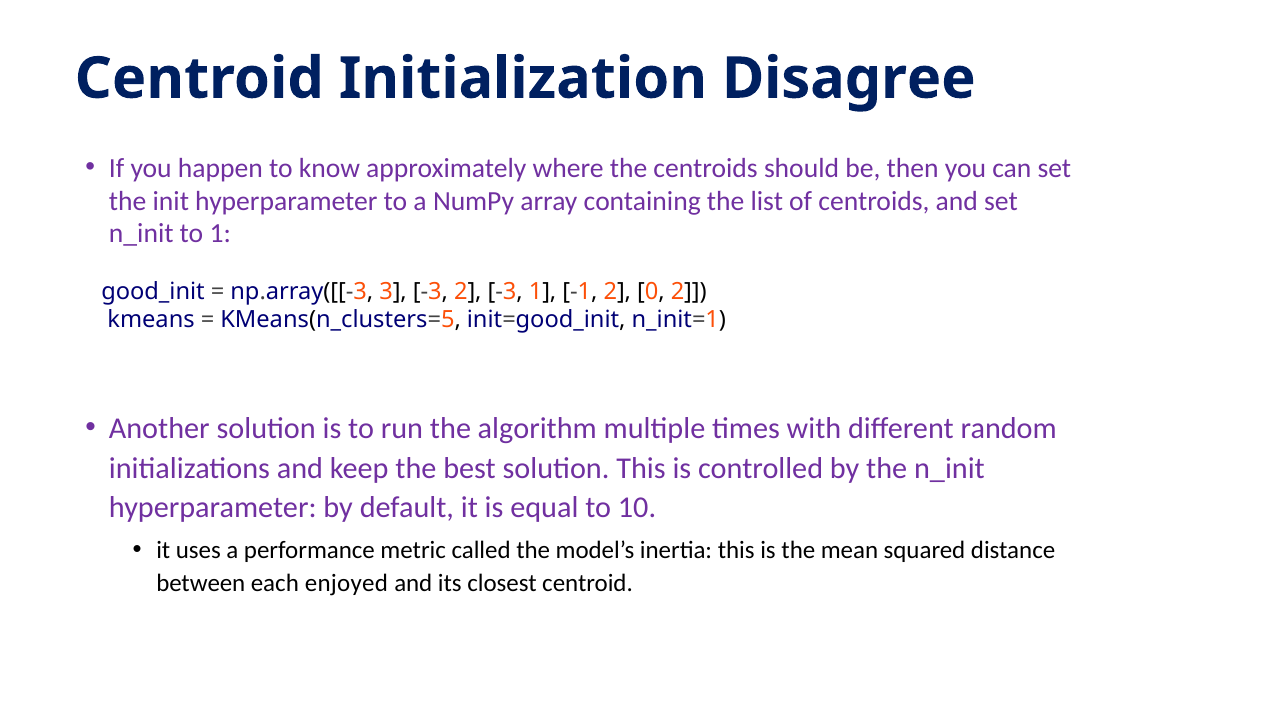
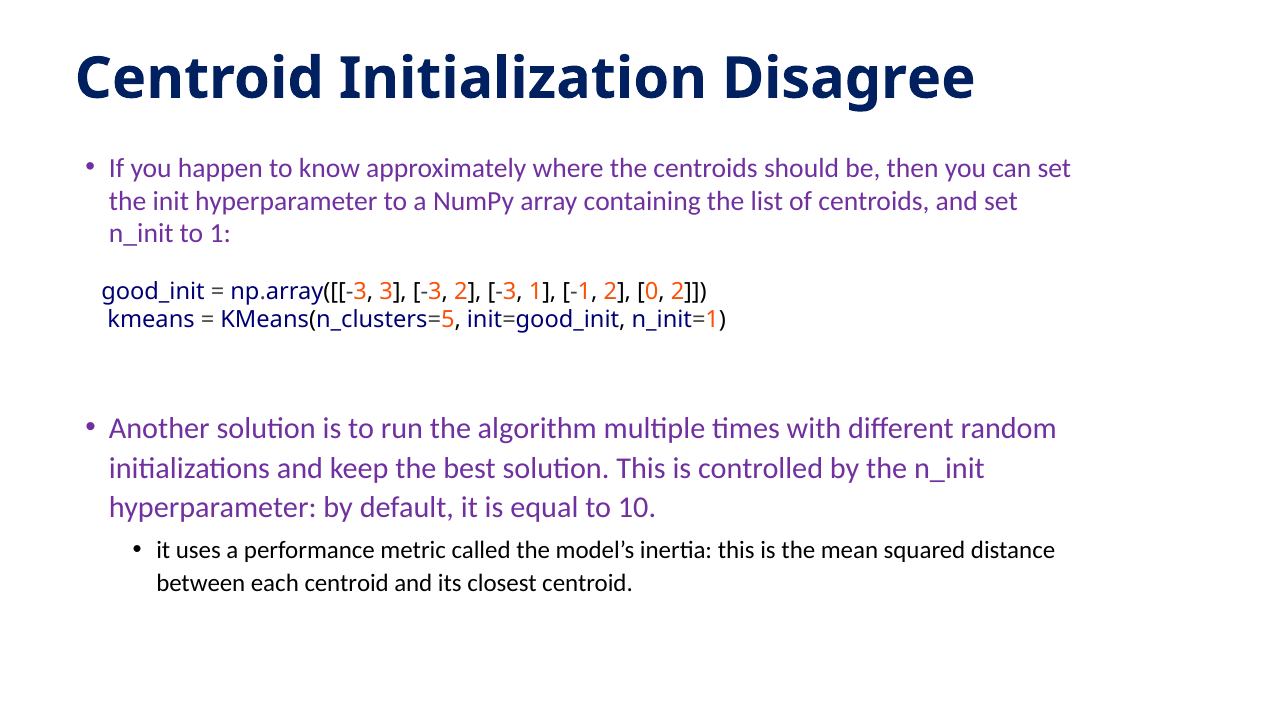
each enjoyed: enjoyed -> centroid (347, 583)
